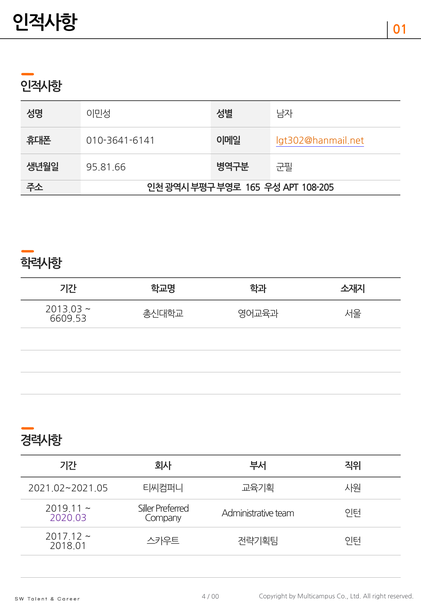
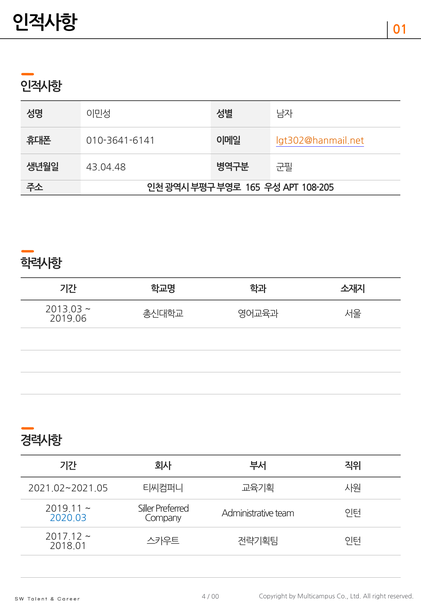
95.81.66: 95.81.66 -> 43.04.48 (106, 167)
6609.53: 6609.53 -> 2019.06 (68, 319)
2020.03 colour: purple -> blue (68, 518)
